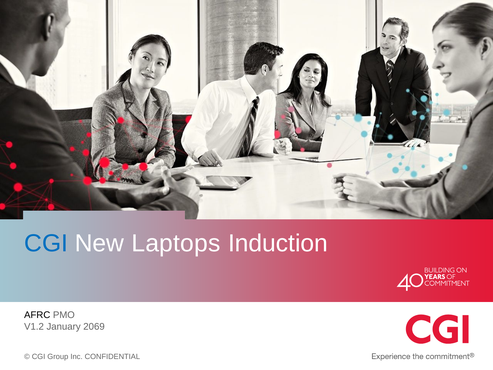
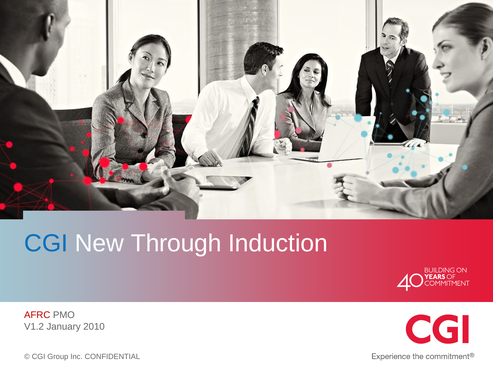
Laptops: Laptops -> Through (176, 243)
AFRC colour: black -> red (37, 315)
2069: 2069 -> 2010 (94, 326)
